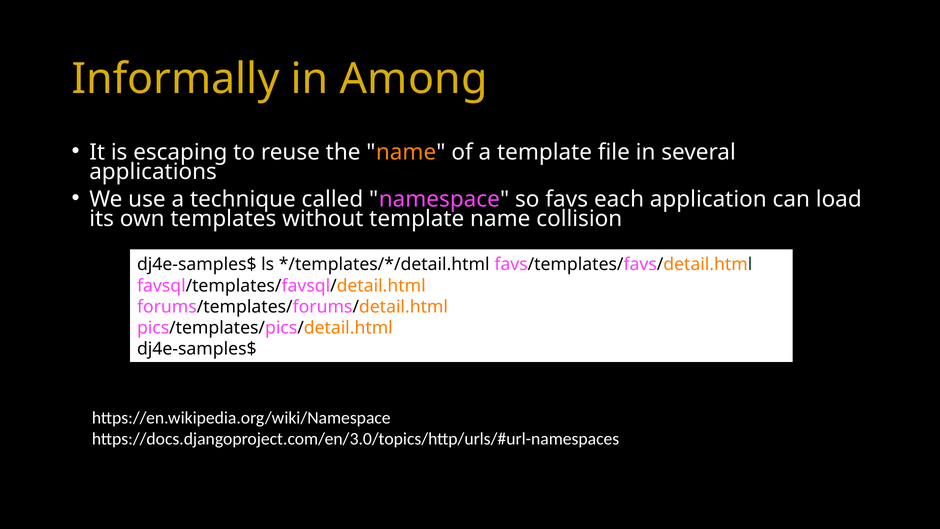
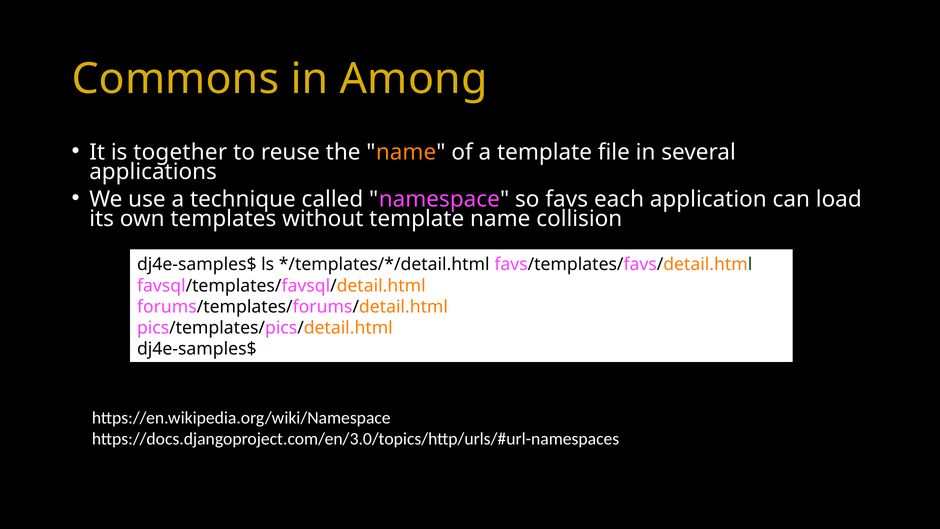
Informally: Informally -> Commons (176, 79)
escaping: escaping -> together (180, 152)
